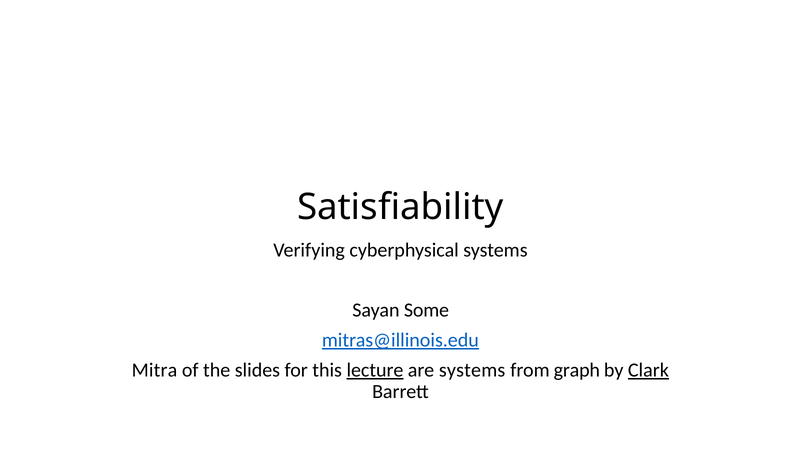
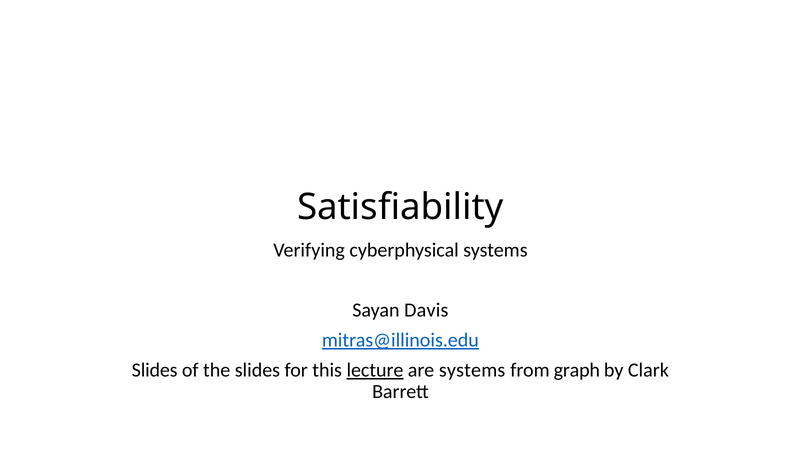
Some: Some -> Davis (426, 310)
Mitra: Mitra -> Slides (155, 371)
Clark underline: present -> none (648, 371)
